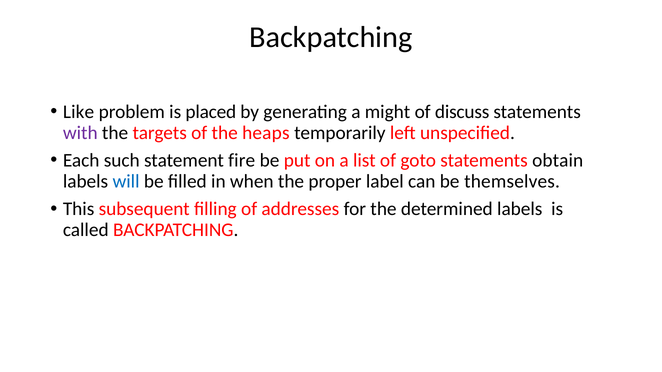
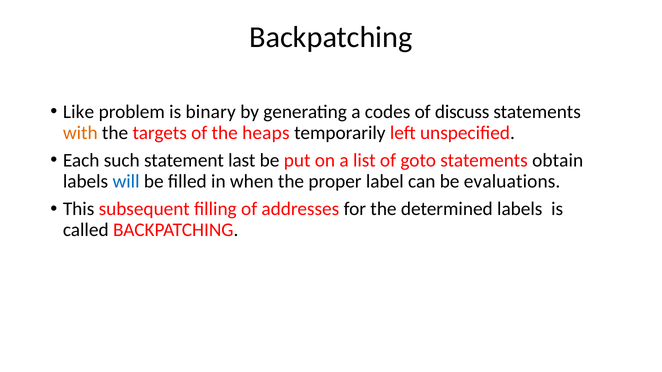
placed: placed -> binary (211, 112)
might: might -> codes (388, 112)
with colour: purple -> orange (80, 133)
fire: fire -> last (242, 161)
themselves: themselves -> evaluations (512, 181)
